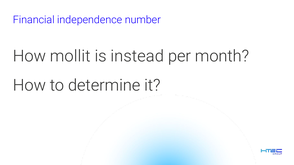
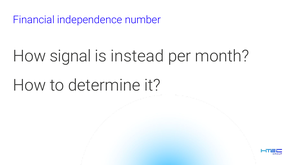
mollit: mollit -> signal (70, 56)
